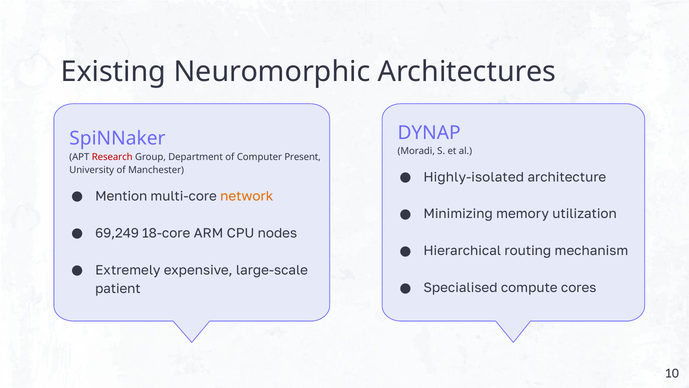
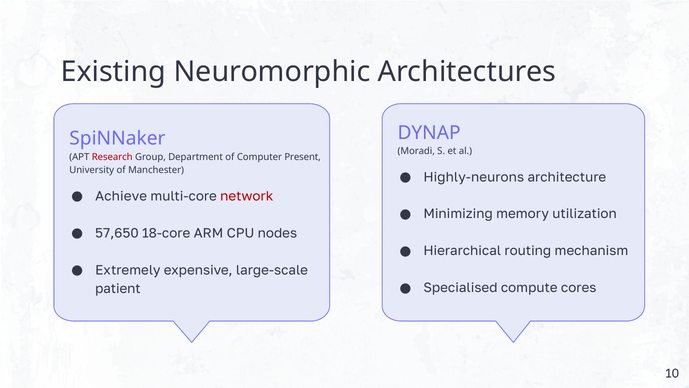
Highly-isolated: Highly-isolated -> Highly-neurons (474, 177)
Mention: Mention -> Achieve (121, 196)
network colour: orange -> red (247, 196)
69,249: 69,249 -> 57,650 (117, 233)
